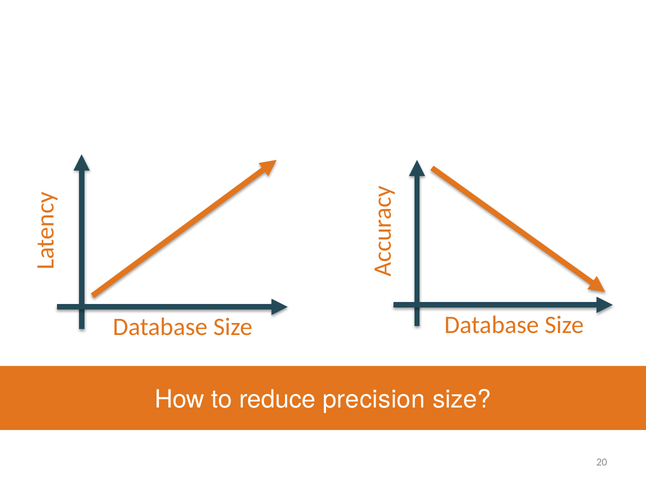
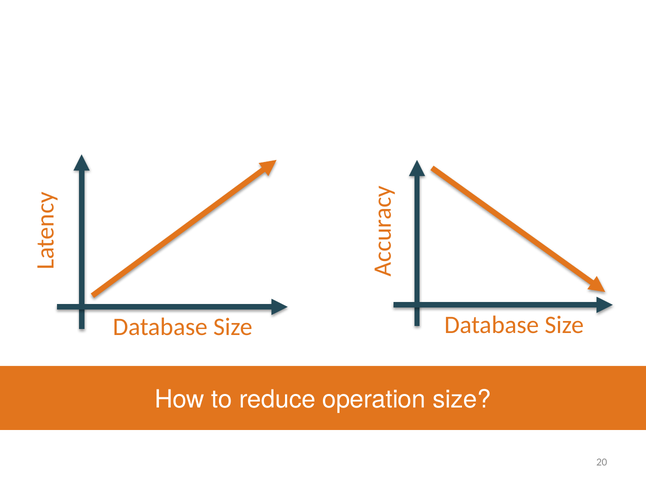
precision: precision -> operation (374, 400)
